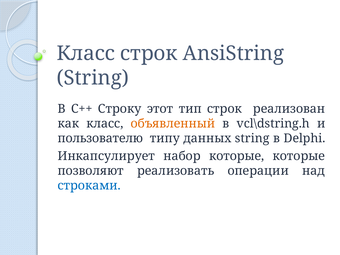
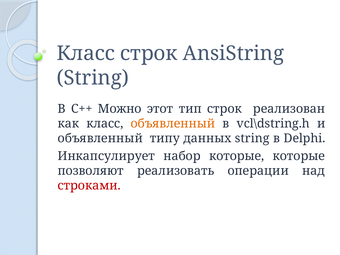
Строку: Строку -> Можно (120, 109)
пользователю: пользователю -> объявленный (100, 138)
строками colour: blue -> red (89, 186)
